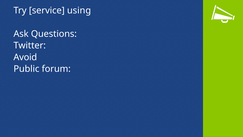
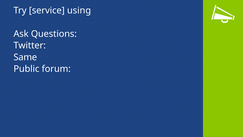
Avoid: Avoid -> Same (25, 57)
